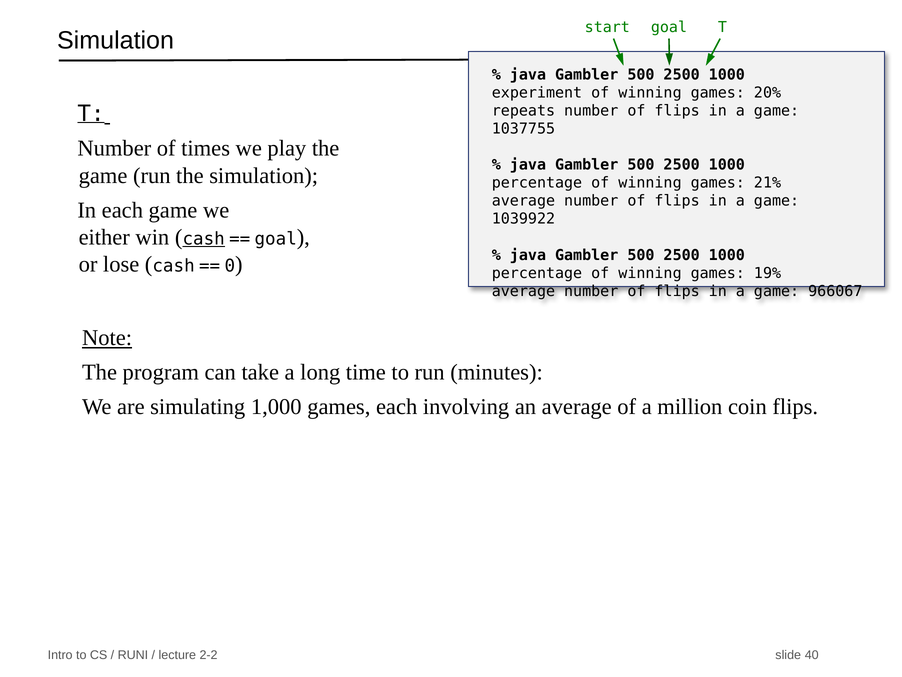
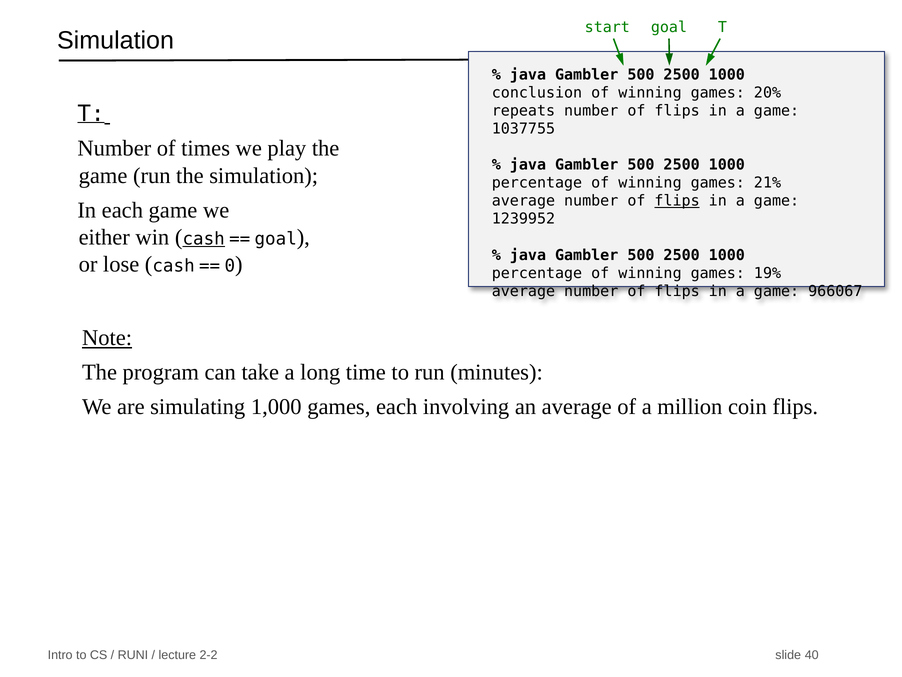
experiment: experiment -> conclusion (537, 93)
flips underline: none -> present (677, 201)
1039922: 1039922 -> 1239952 (523, 219)
